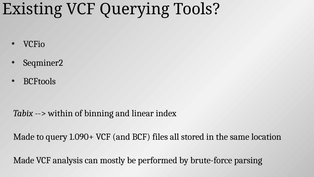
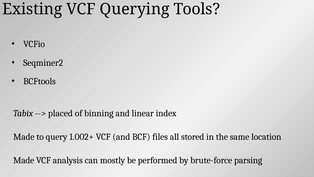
within: within -> placed (60, 113)
1.090+: 1.090+ -> 1.002+ (82, 137)
